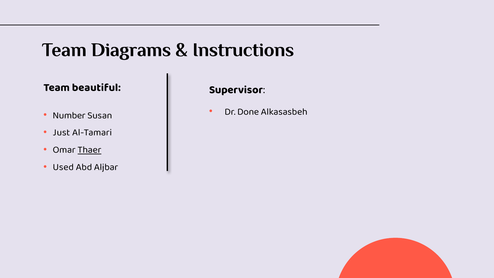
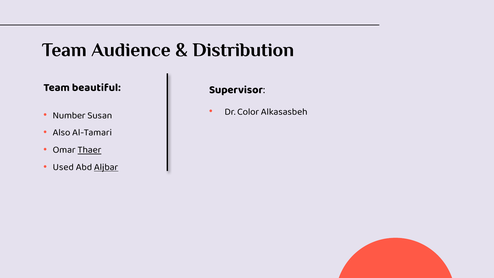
Diagrams: Diagrams -> Audience (131, 50)
Instructions: Instructions -> Distribution (243, 50)
Done: Done -> Color (248, 112)
Just: Just -> Also (62, 132)
Aljbar underline: none -> present (106, 167)
